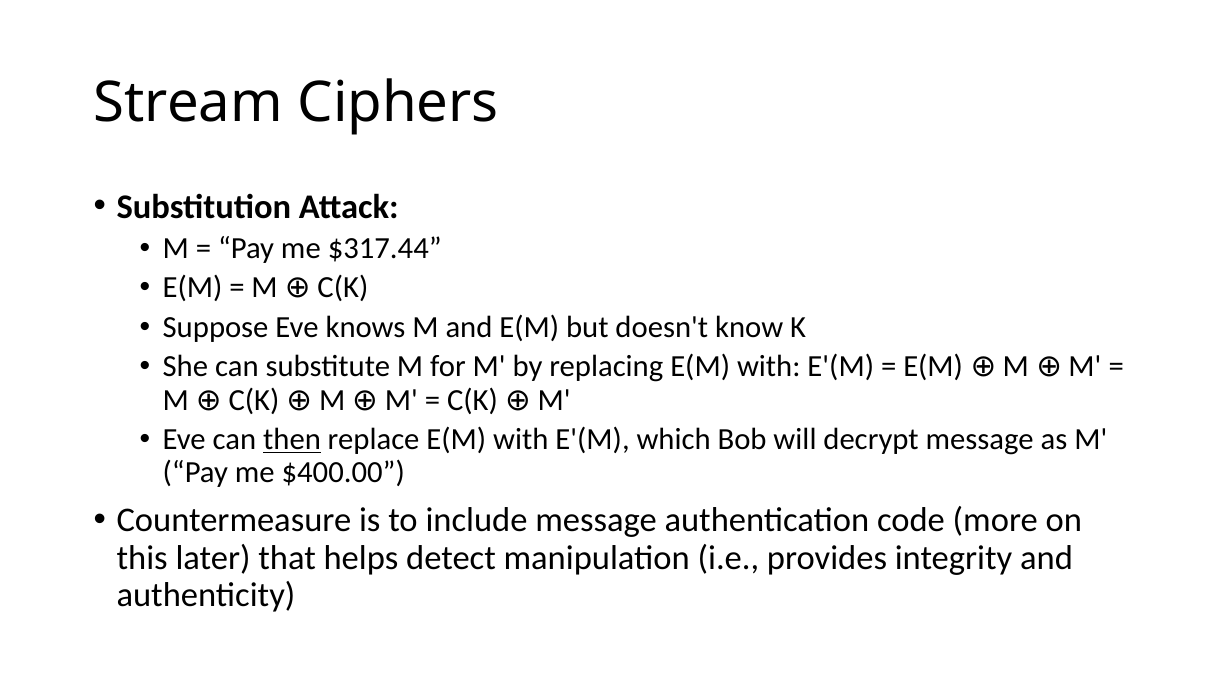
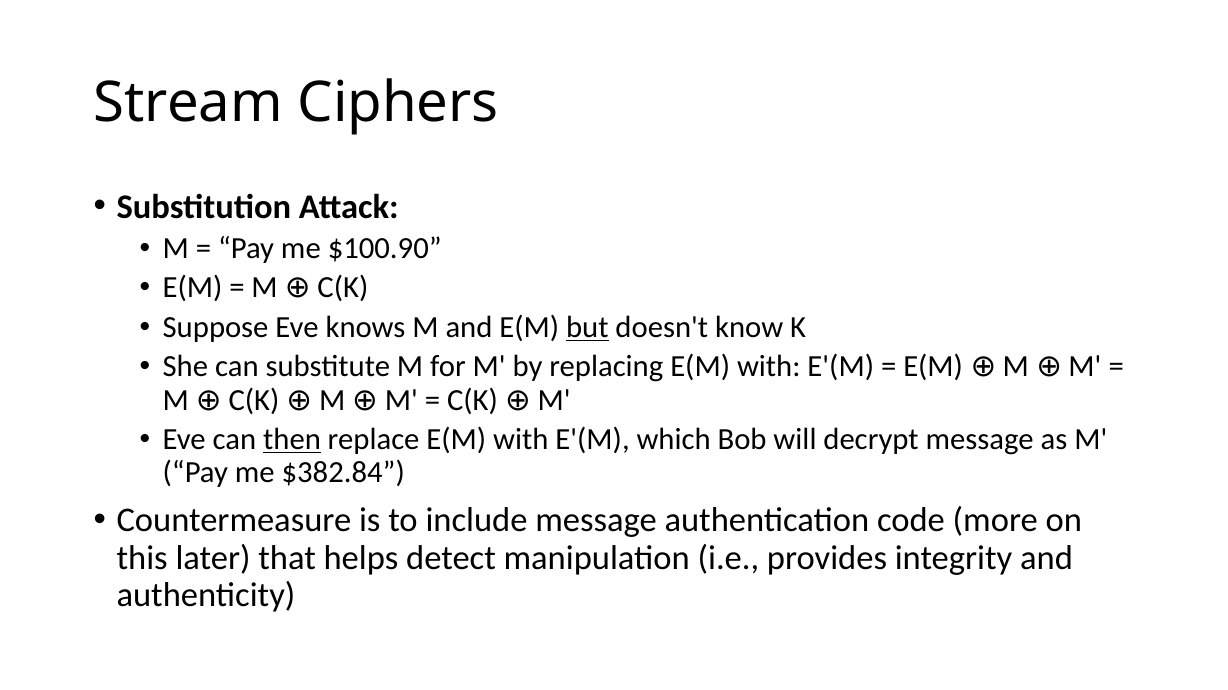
$317.44: $317.44 -> $100.90 (385, 249)
but underline: none -> present (587, 328)
$400.00: $400.00 -> $382.84 (343, 473)
